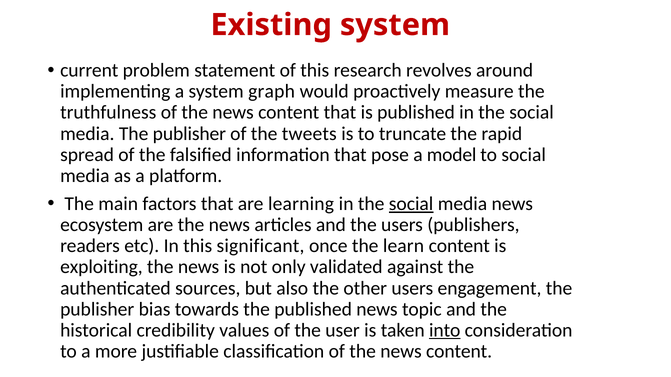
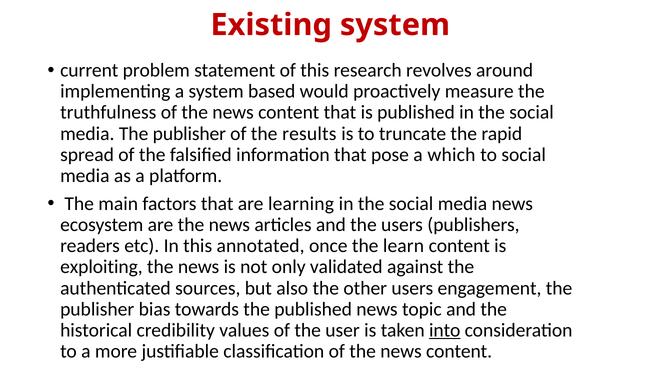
graph: graph -> based (272, 92)
tweets: tweets -> results (309, 134)
model: model -> which (451, 155)
social underline: present -> none (411, 204)
significant: significant -> annotated (261, 246)
